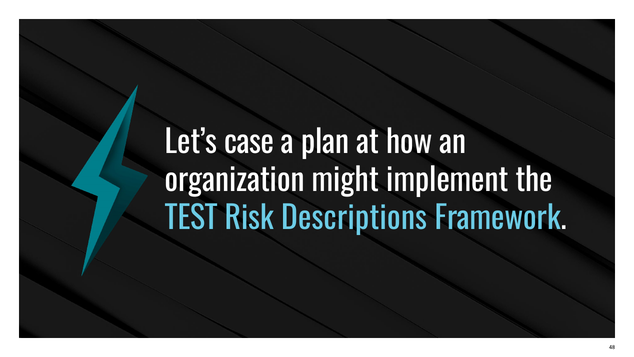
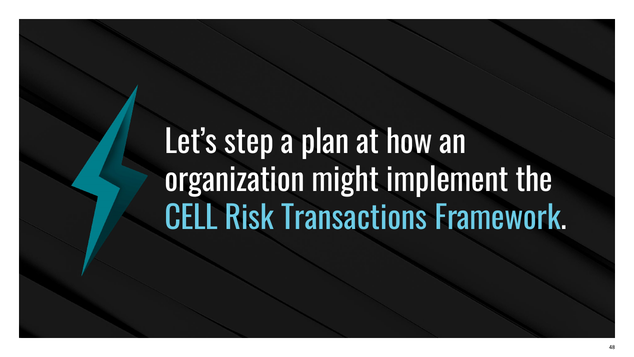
case: case -> step (249, 142)
TEST: TEST -> CELL (191, 219)
Descriptions: Descriptions -> Transactions (354, 219)
